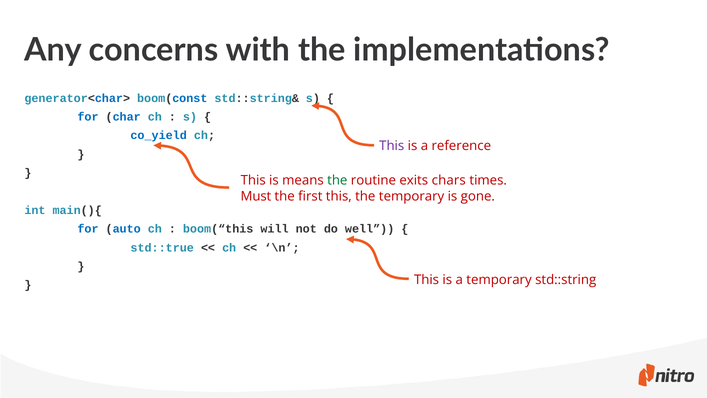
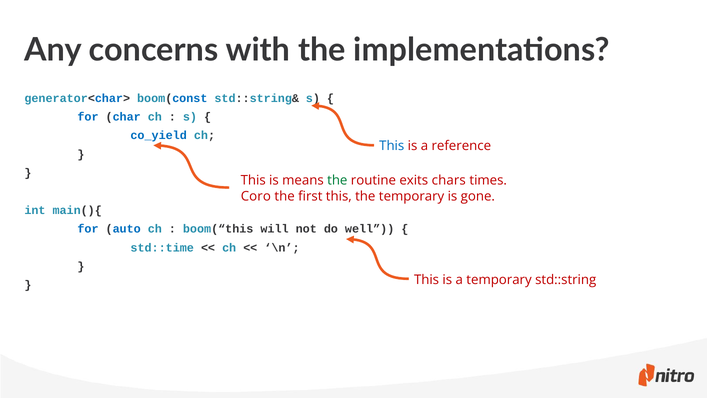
This colour: purple -> blue (392, 146)
Must: Must -> Coro (256, 196)
std::true: std::true -> std::time (162, 247)
